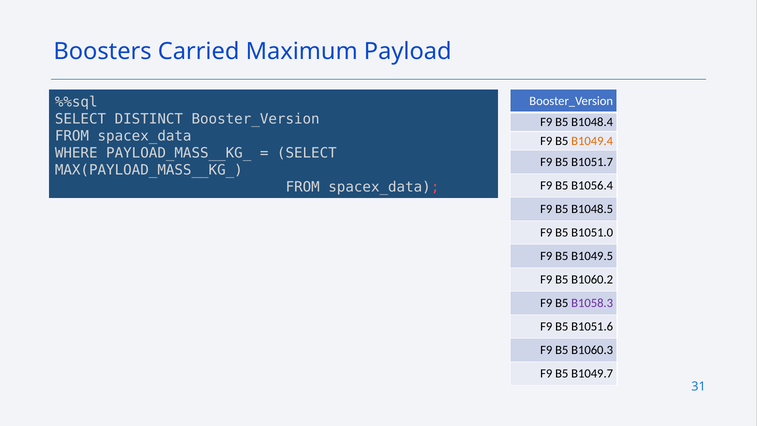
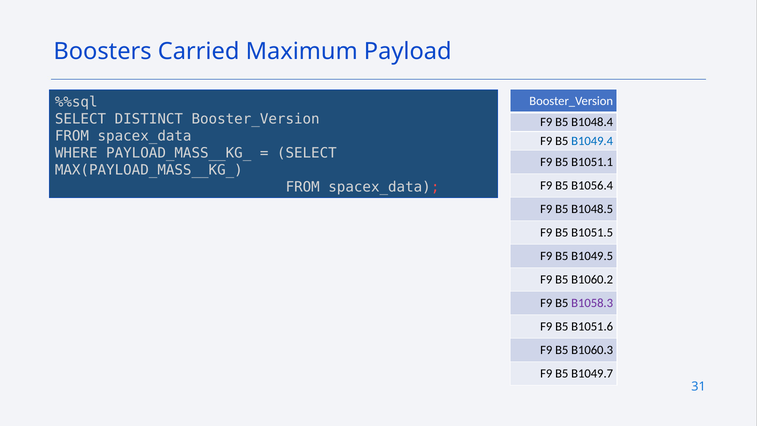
B1049.4 colour: orange -> blue (592, 141)
B1051.7: B1051.7 -> B1051.1 (592, 162)
B1051.0: B1051.0 -> B1051.5 (592, 233)
